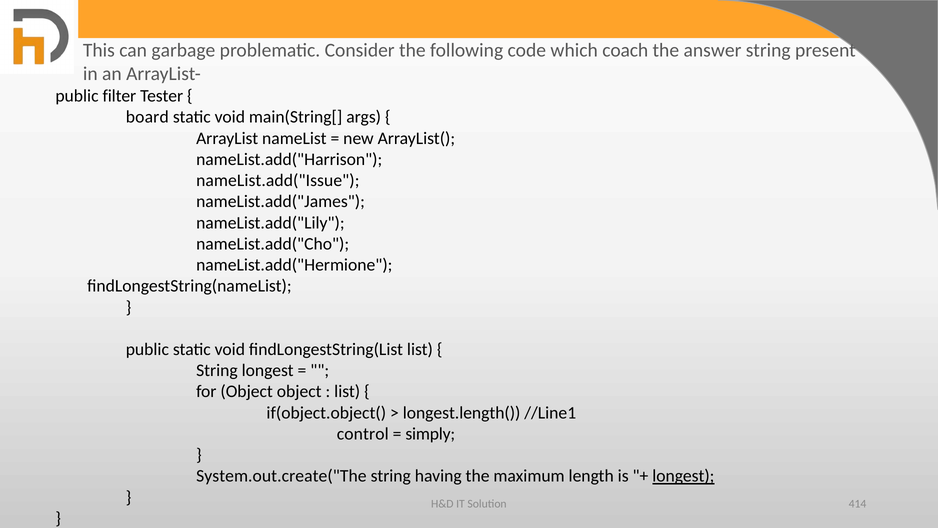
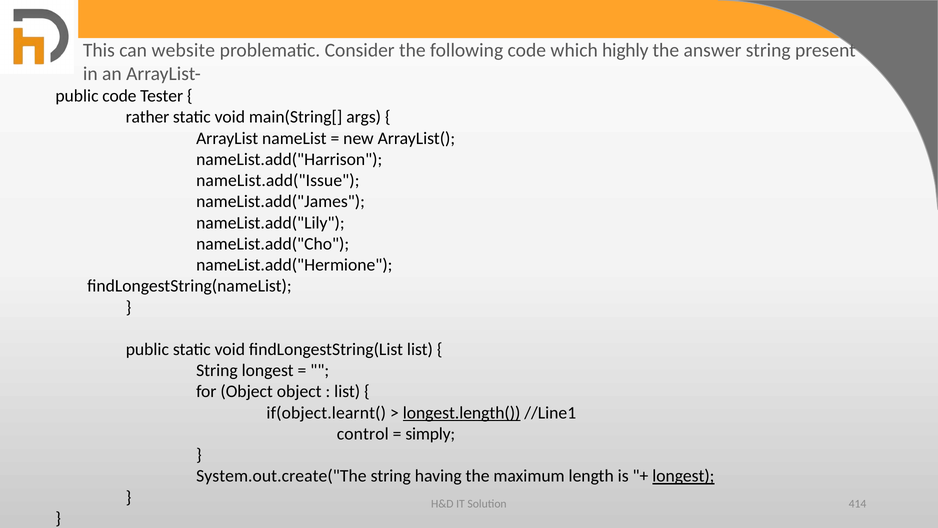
garbage: garbage -> website (183, 50)
coach: coach -> highly (625, 50)
public filter: filter -> code (119, 96)
board: board -> rather (147, 117)
if(object.object(: if(object.object( -> if(object.learnt( (326, 412)
longest.length( underline: none -> present (462, 412)
